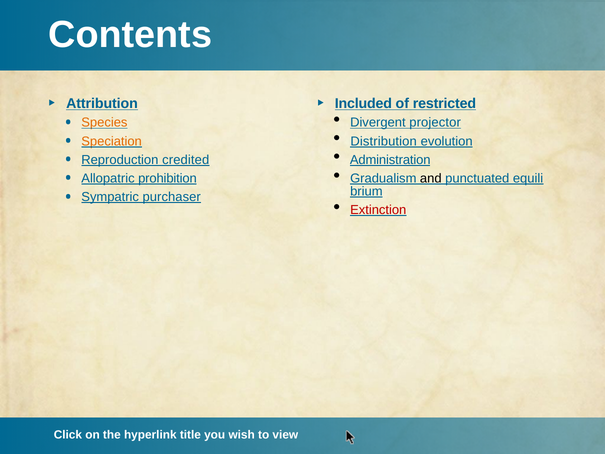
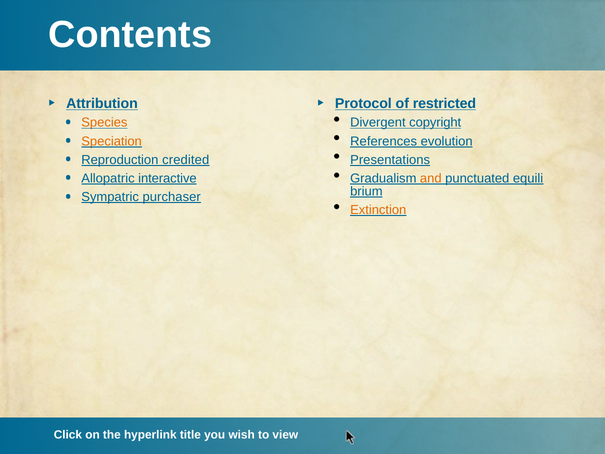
Included: Included -> Protocol (363, 103)
projector: projector -> copyright (435, 123)
Distribution: Distribution -> References (384, 141)
Administration: Administration -> Presentations (390, 160)
and colour: black -> orange (431, 178)
prohibition: prohibition -> interactive (167, 178)
Extinction colour: red -> orange (378, 210)
